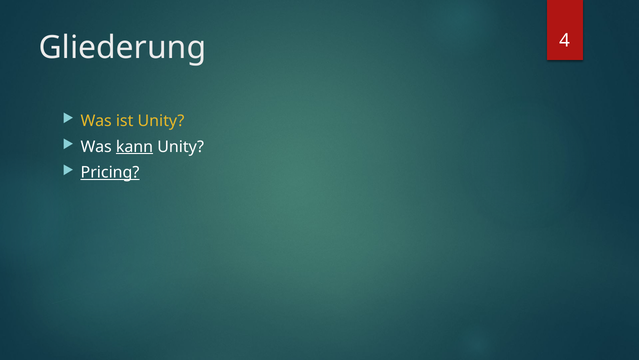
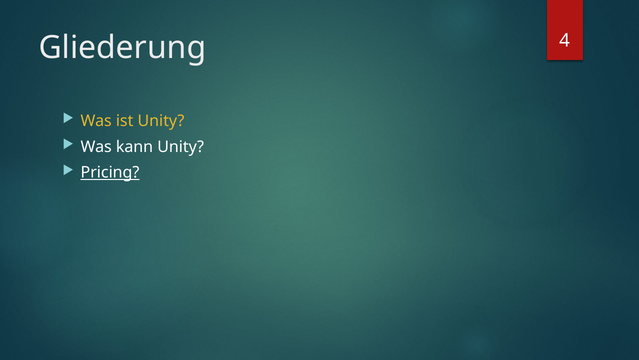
kann underline: present -> none (135, 147)
